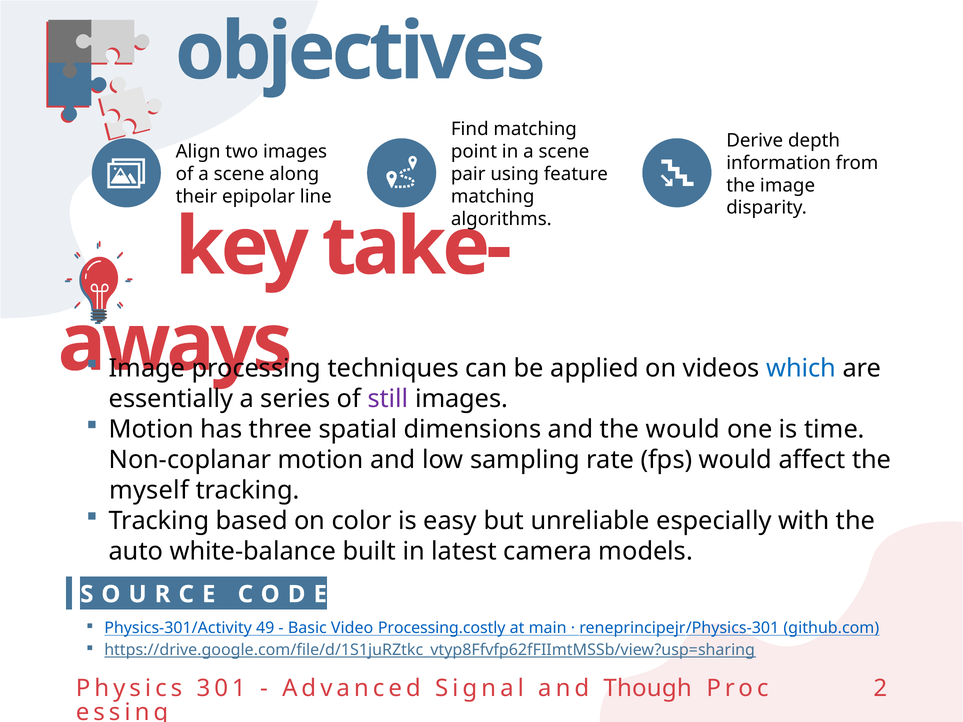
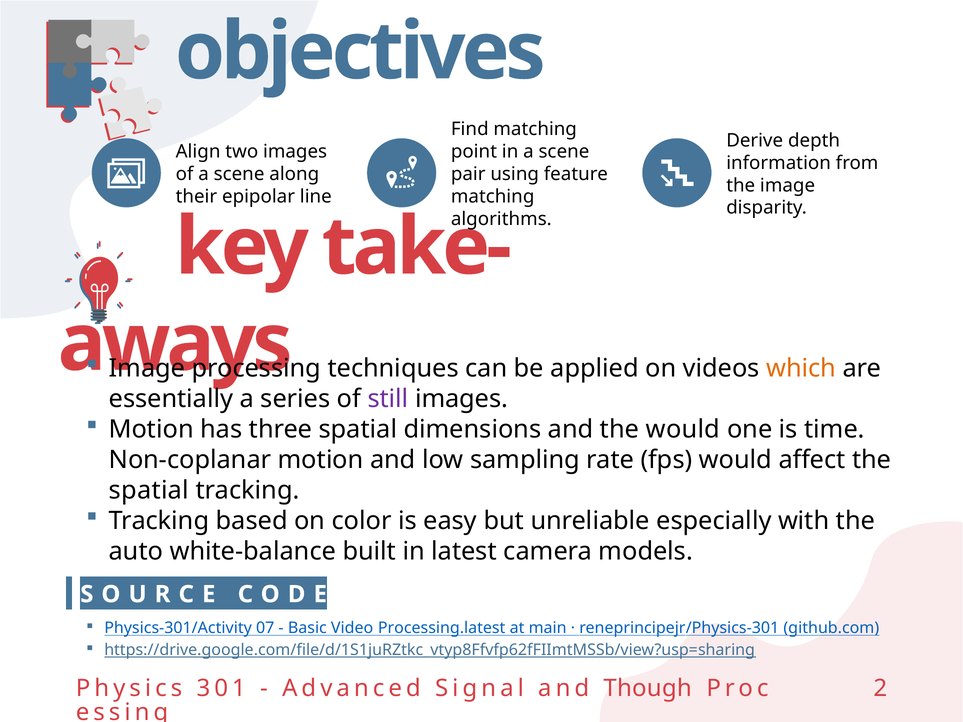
which colour: blue -> orange (801, 369)
myself: myself -> spatial (149, 491)
49: 49 -> 07 (265, 628)
Processing.costly: Processing.costly -> Processing.latest (442, 628)
